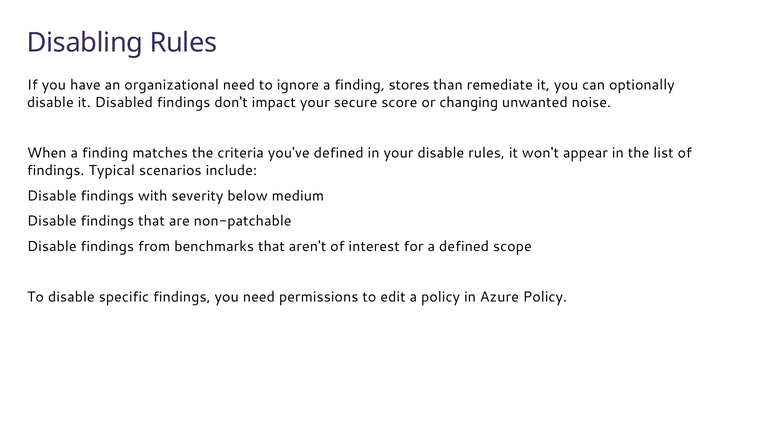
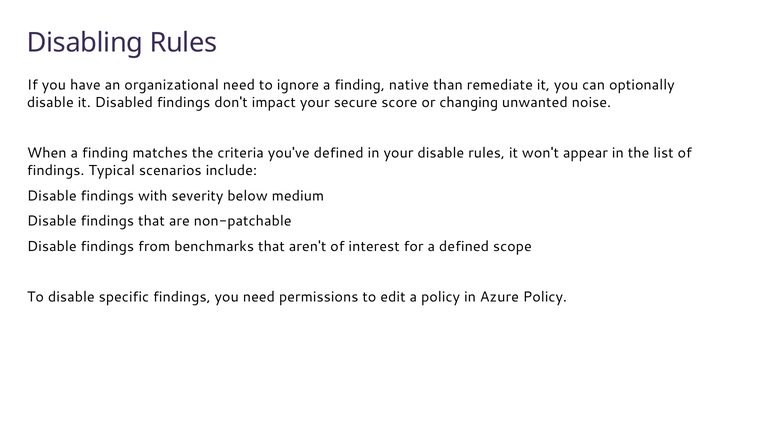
stores: stores -> native (409, 85)
